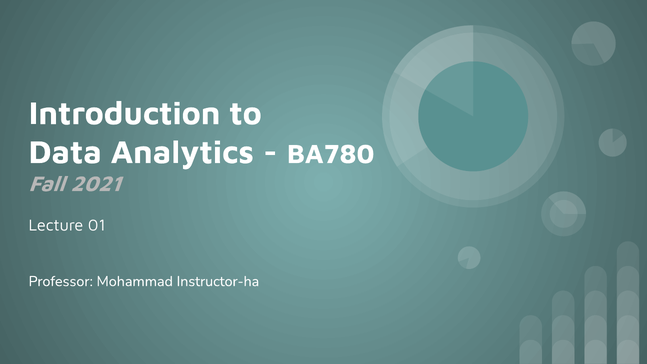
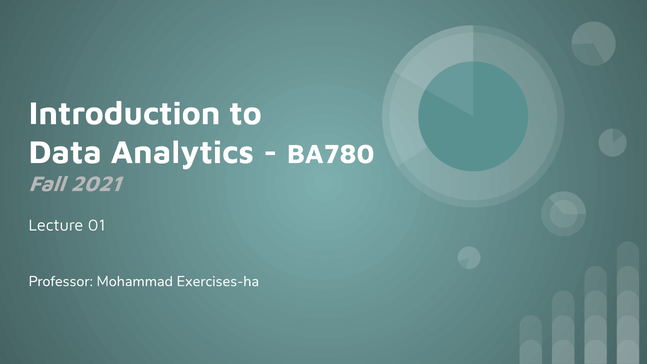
Instructor-ha: Instructor-ha -> Exercises-ha (218, 281)
